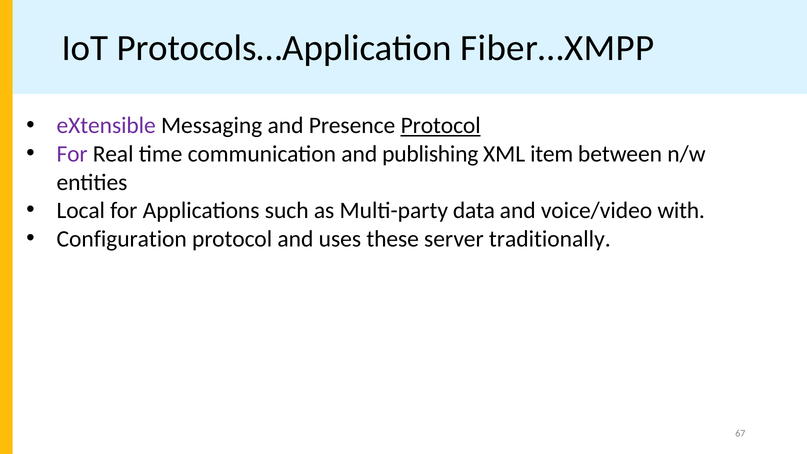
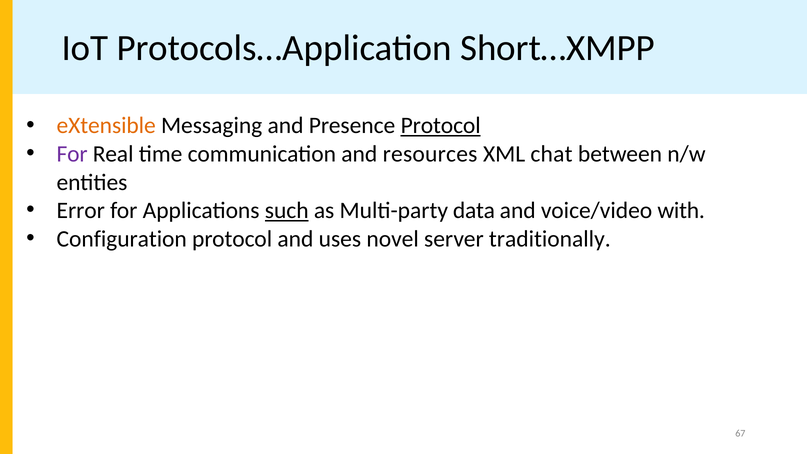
Fiber…XMPP: Fiber…XMPP -> Short…XMPP (558, 48)
eXtensible colour: purple -> orange (106, 126)
publishing: publishing -> resources (430, 154)
item: item -> chat (551, 154)
Local: Local -> Error (81, 210)
such underline: none -> present (287, 210)
these: these -> novel (393, 239)
